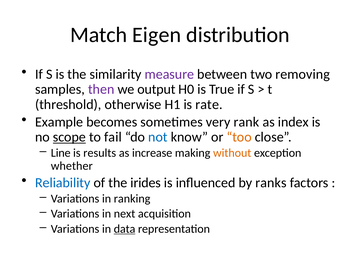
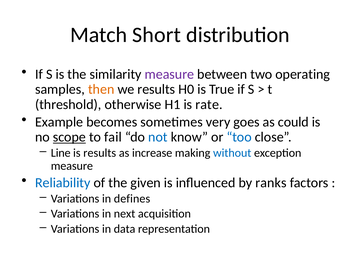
Eigen: Eigen -> Short (157, 35)
removing: removing -> operating (303, 74)
then colour: purple -> orange (101, 89)
we output: output -> results (156, 89)
rank: rank -> goes (247, 122)
index: index -> could (293, 122)
too colour: orange -> blue (239, 137)
without colour: orange -> blue (232, 153)
whether: whether -> measure (72, 166)
irides: irides -> given (146, 183)
ranking: ranking -> defines (132, 199)
data underline: present -> none (125, 229)
